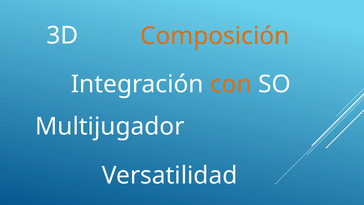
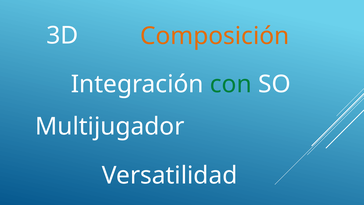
con colour: orange -> green (231, 84)
